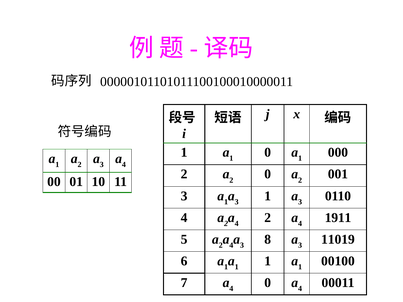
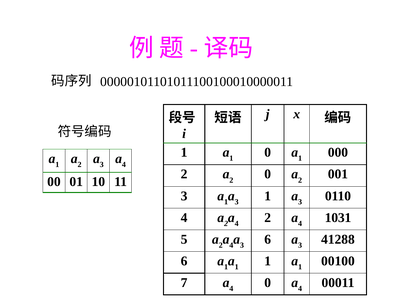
1911: 1911 -> 1031 (338, 218)
3 8: 8 -> 6 (268, 239)
11019: 11019 -> 41288 (338, 239)
